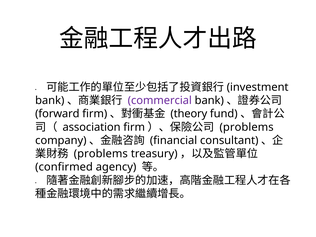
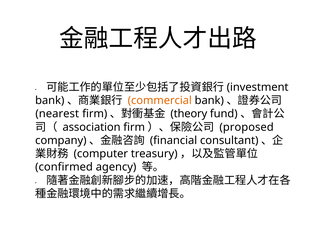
commercial colour: purple -> orange (160, 100)
forward: forward -> nearest (57, 114)
problems: problems -> proposed (247, 127)
problems: problems -> computer (101, 154)
